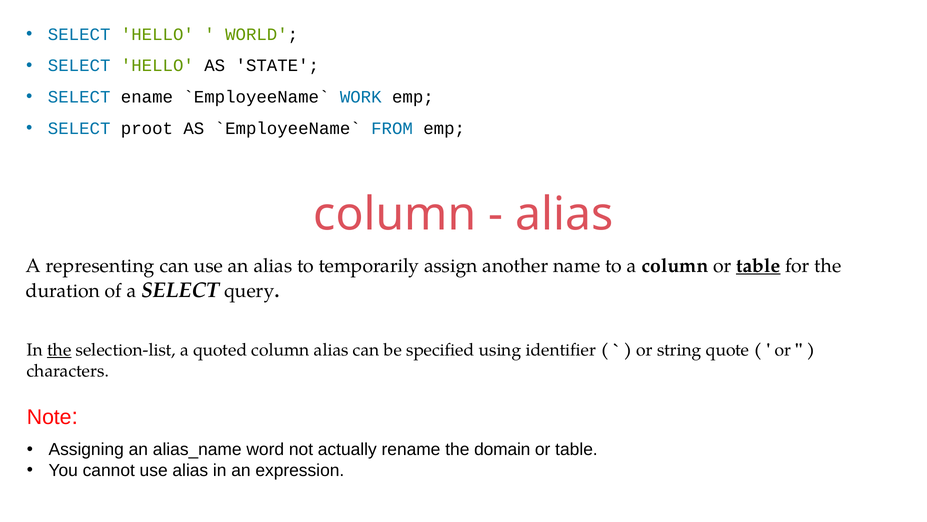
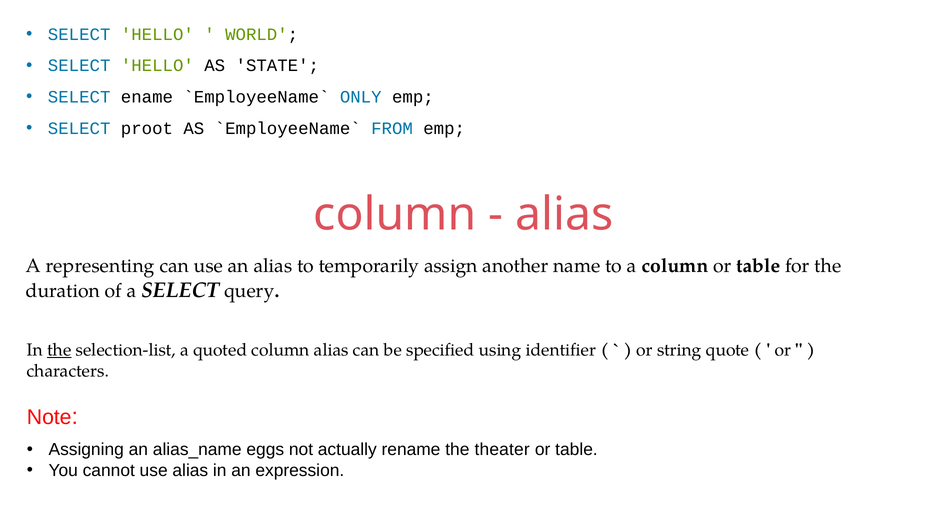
WORK: WORK -> ONLY (361, 97)
table underline: present -> none (758, 265)
word: word -> eggs (265, 449)
domain: domain -> theater (502, 449)
